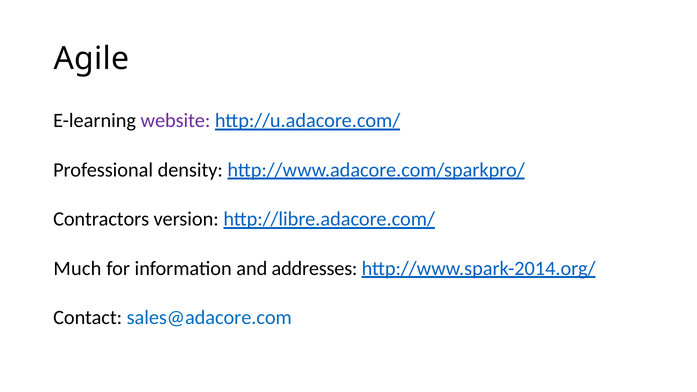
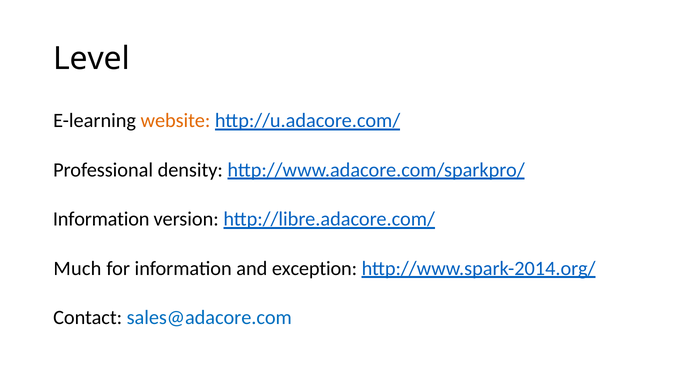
Agile: Agile -> Level (92, 59)
website colour: purple -> orange (175, 121)
Contractors: Contractors -> Information (101, 219)
addresses: addresses -> exception (314, 268)
